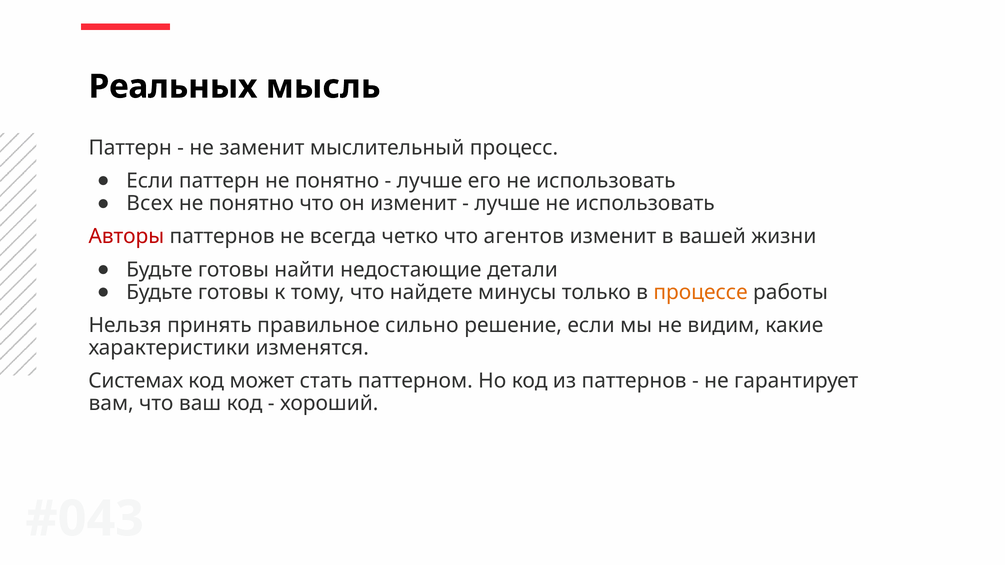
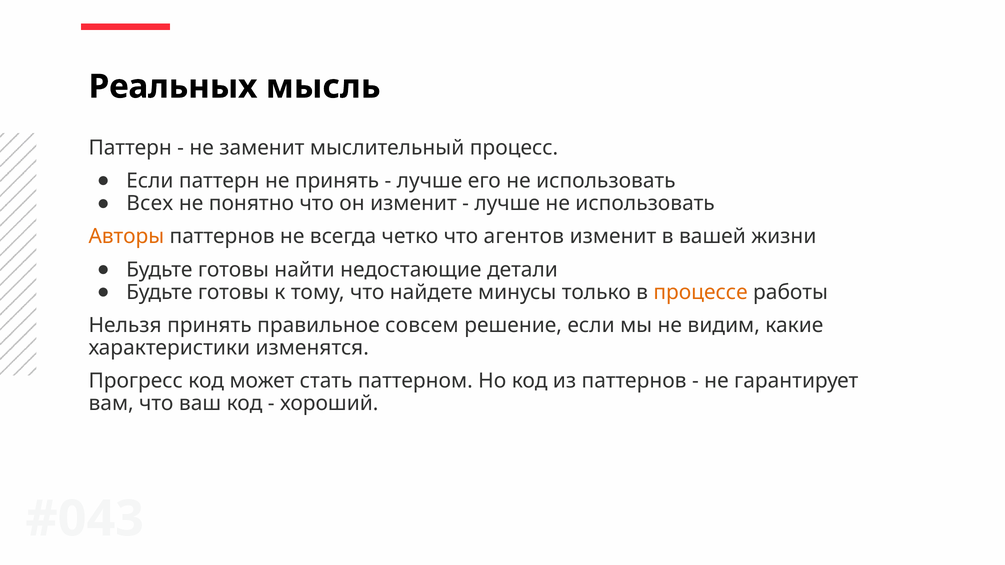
паттерн не понятно: понятно -> принять (337, 181)
Авторы colour: red -> orange (126, 237)
сильно: сильно -> совсем (422, 325)
Системах: Системах -> Прогресс (136, 381)
